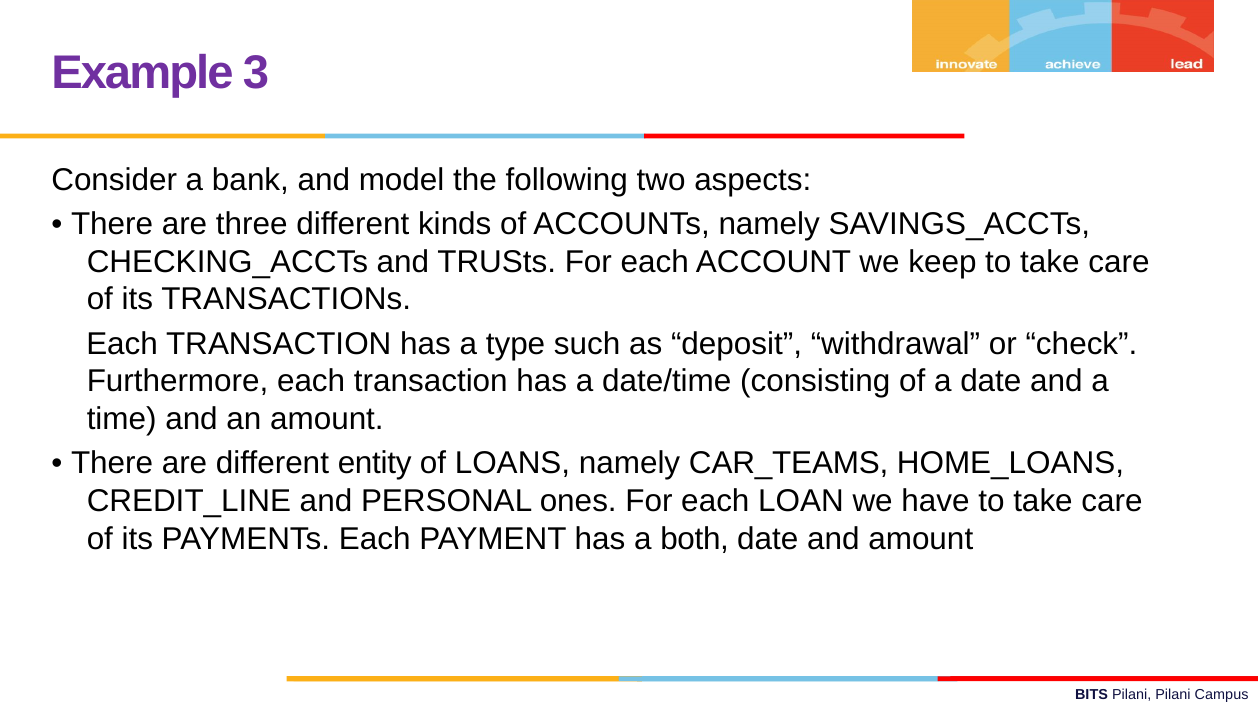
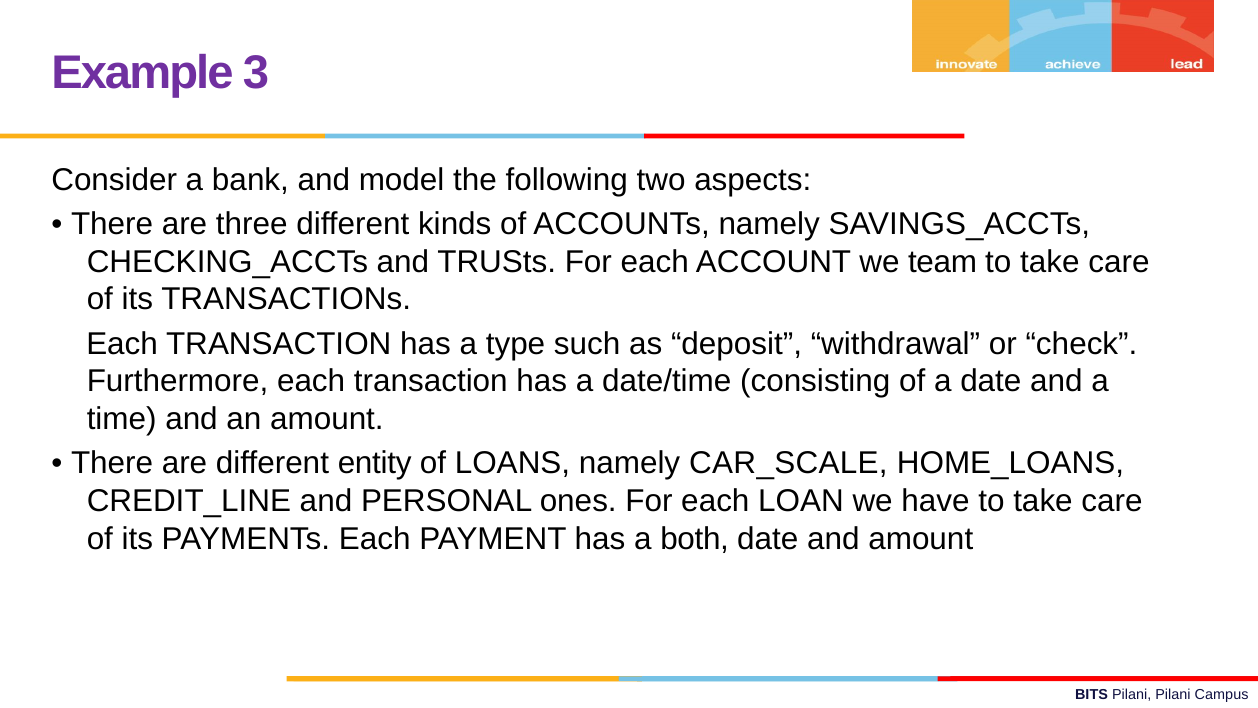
keep: keep -> team (943, 262)
CAR_TEAMS: CAR_TEAMS -> CAR_SCALE (788, 463)
